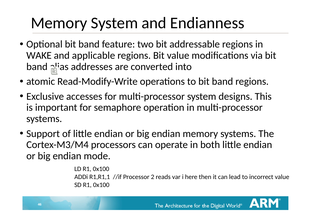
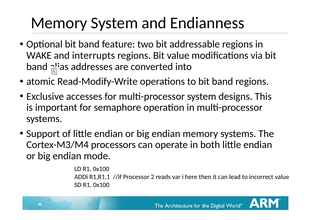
applicable: applicable -> interrupts (93, 55)
